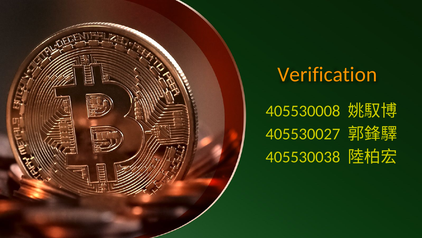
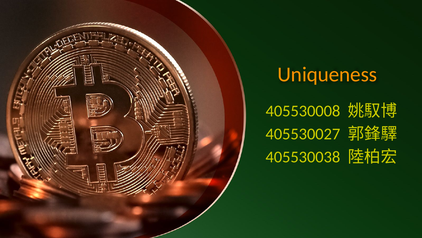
Verification: Verification -> Uniqueness (327, 74)
